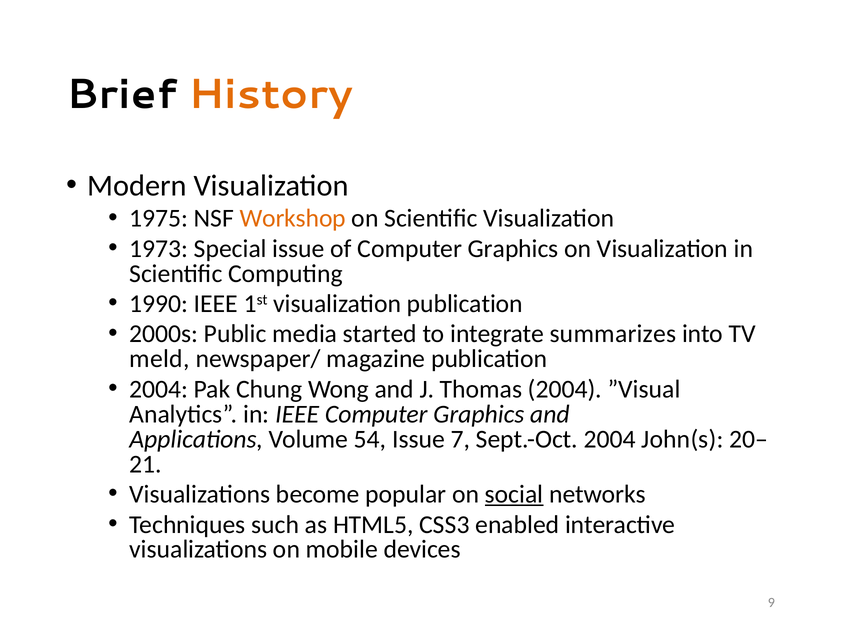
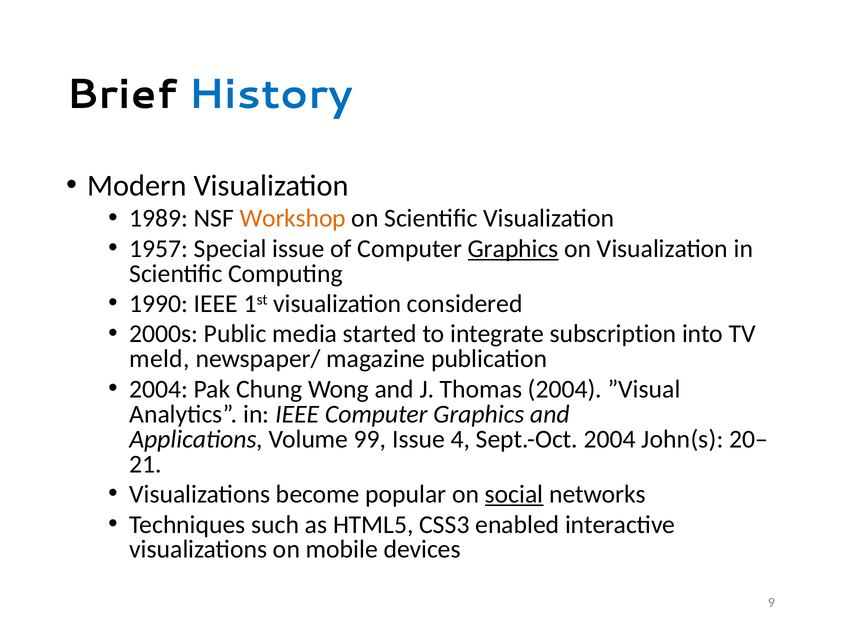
History colour: orange -> blue (271, 94)
1975: 1975 -> 1989 (159, 218)
1973: 1973 -> 1957 (159, 249)
Graphics underline: none -> present (513, 249)
visualization publication: publication -> considered (465, 304)
summarizes: summarizes -> subscription (613, 334)
54: 54 -> 99 (370, 439)
7: 7 -> 4 (460, 439)
